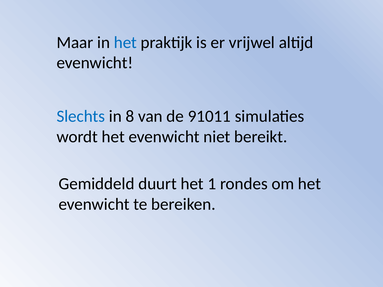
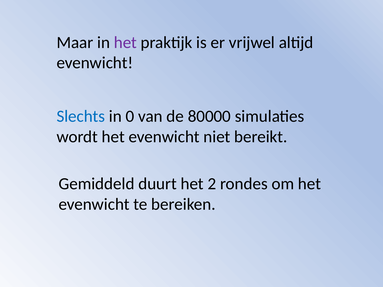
het colour: blue -> purple (125, 42)
8: 8 -> 0 (130, 116)
91011: 91011 -> 80000 (209, 116)
1: 1 -> 2 (212, 184)
